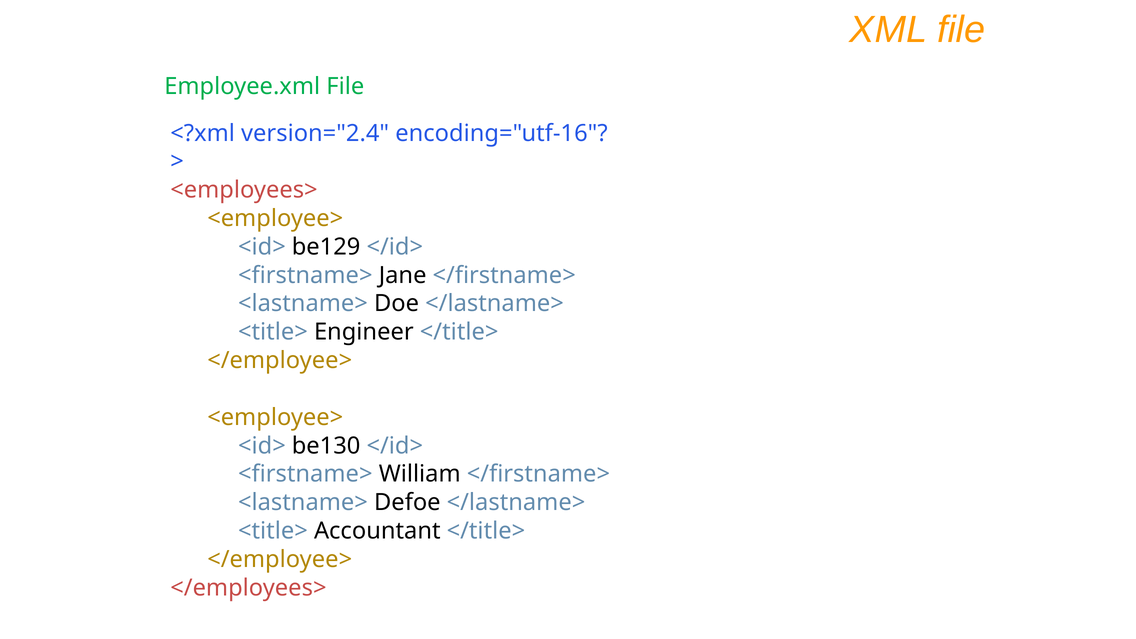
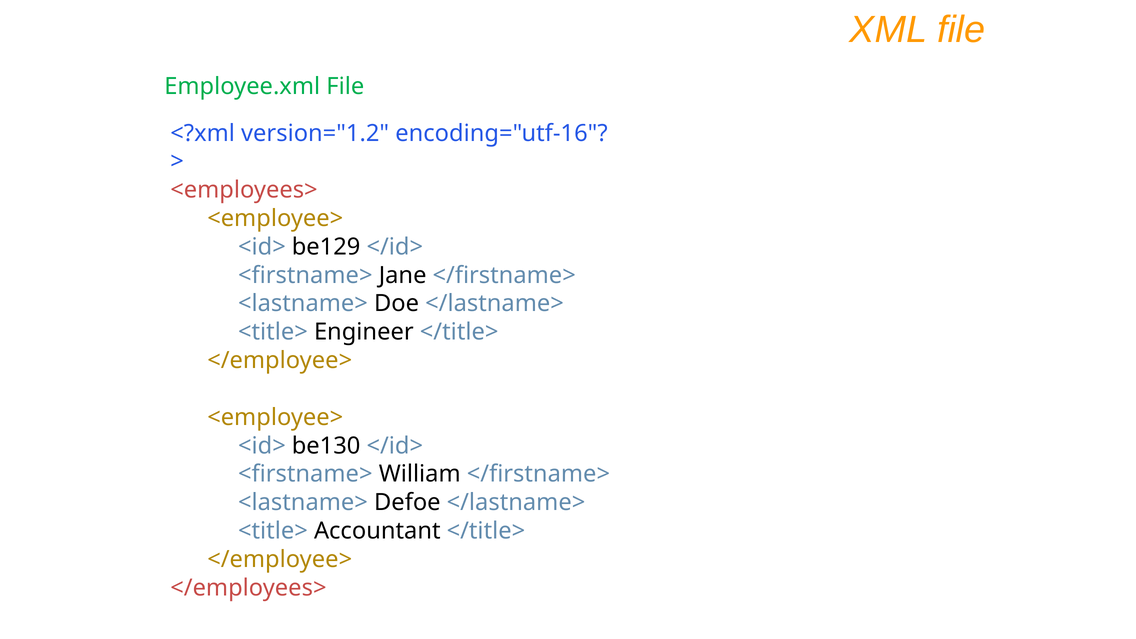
version="2.4: version="2.4 -> version="1.2 (315, 133)
